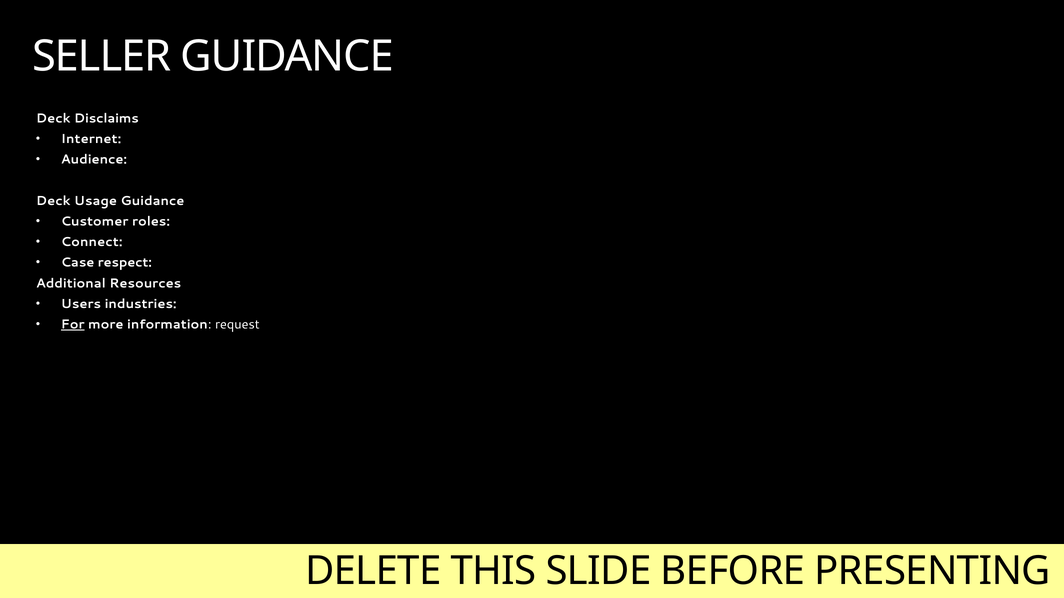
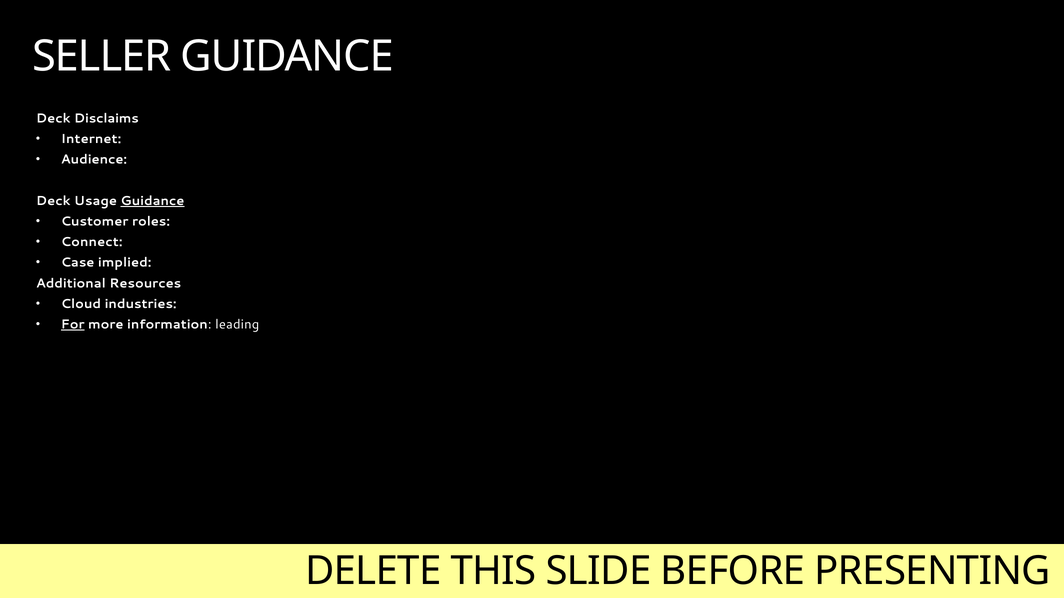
Guidance underline: none -> present (152, 201)
respect: respect -> implied (125, 263)
Users: Users -> Cloud (81, 304)
request: request -> leading (237, 325)
